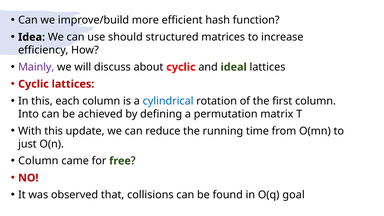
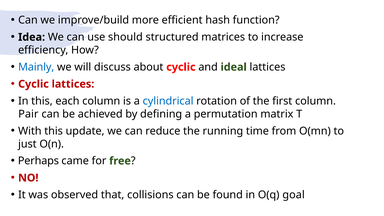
Mainly colour: purple -> blue (36, 67)
Into: Into -> Pair (28, 114)
Column: Column -> Perhaps (38, 161)
